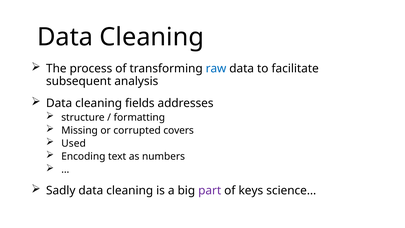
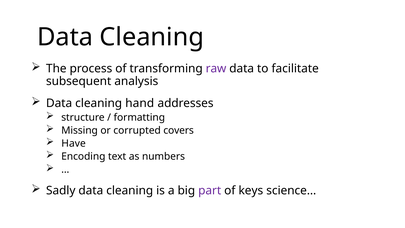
raw colour: blue -> purple (216, 68)
fields: fields -> hand (140, 103)
Used: Used -> Have (74, 143)
